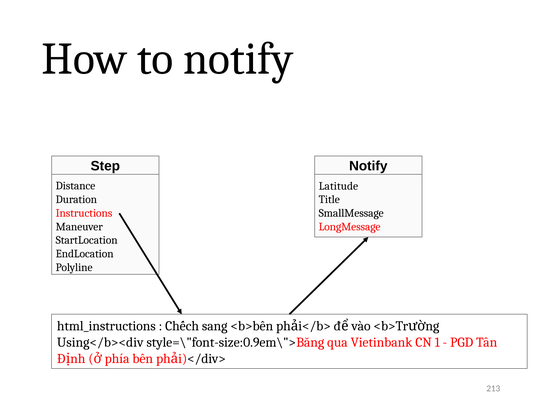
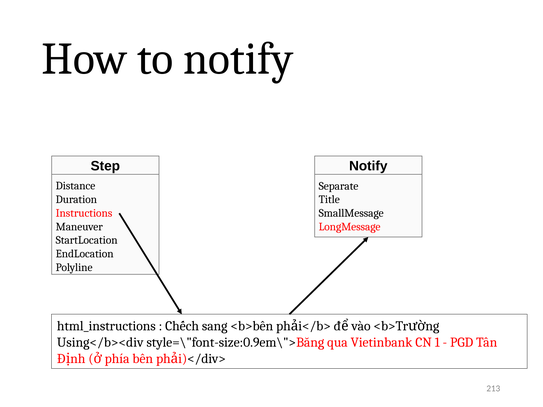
Latitude: Latitude -> Separate (339, 186)
